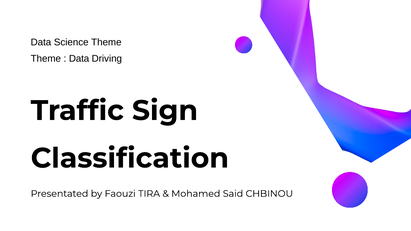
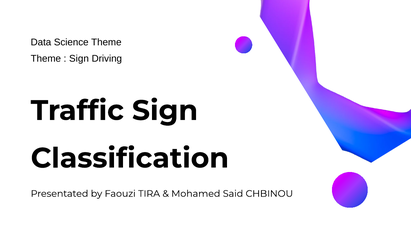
Data: Data -> Sign (79, 59)
